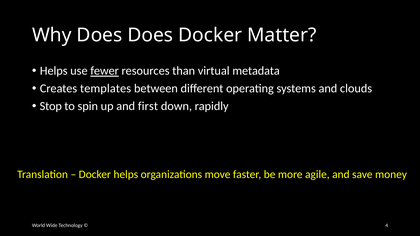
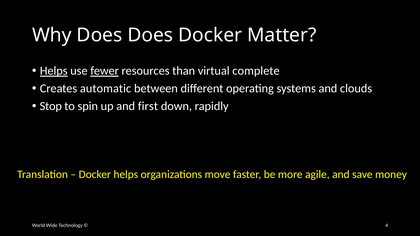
Helps underline: none -> present (54, 71)
metadata: metadata -> complete (256, 71)
templates: templates -> automatic (106, 89)
